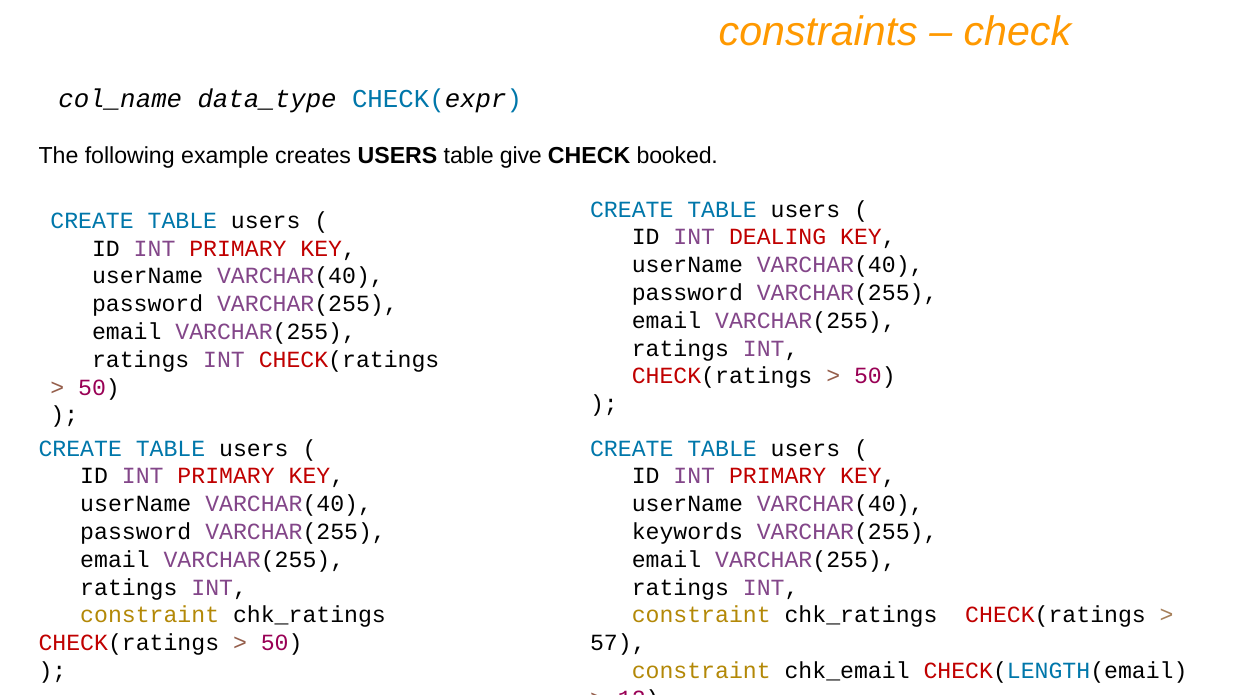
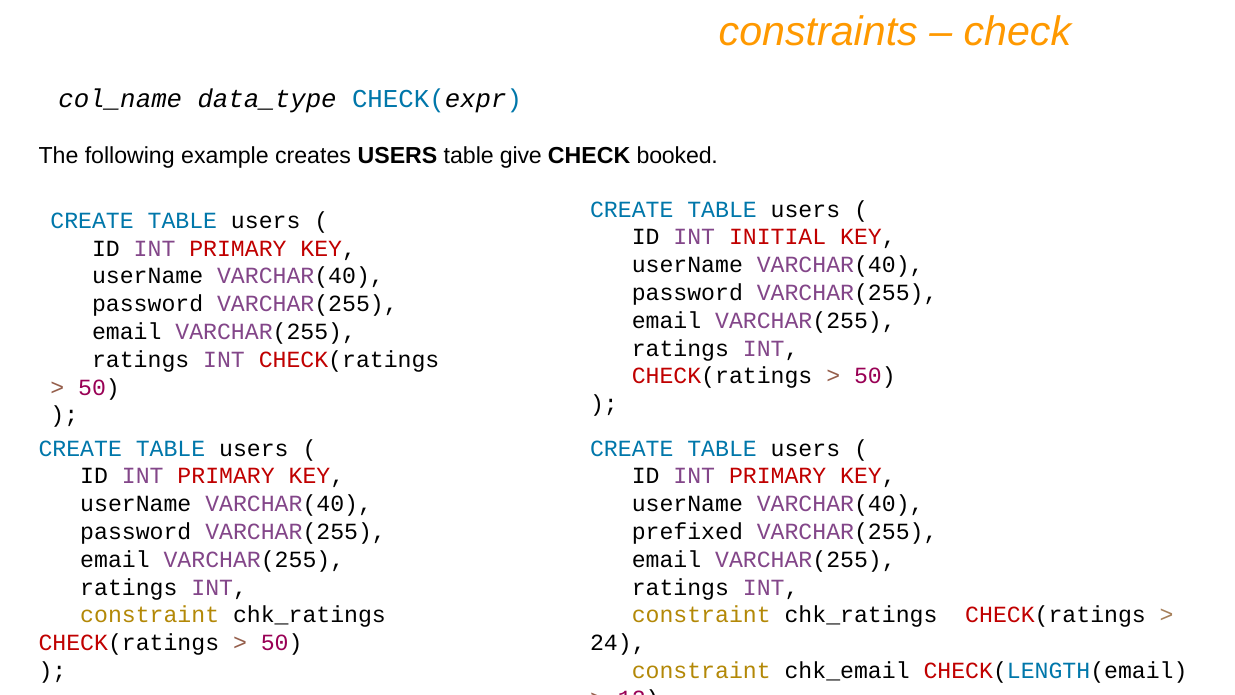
DEALING: DEALING -> INITIAL (778, 237)
keywords: keywords -> prefixed (687, 532)
57: 57 -> 24 (618, 643)
